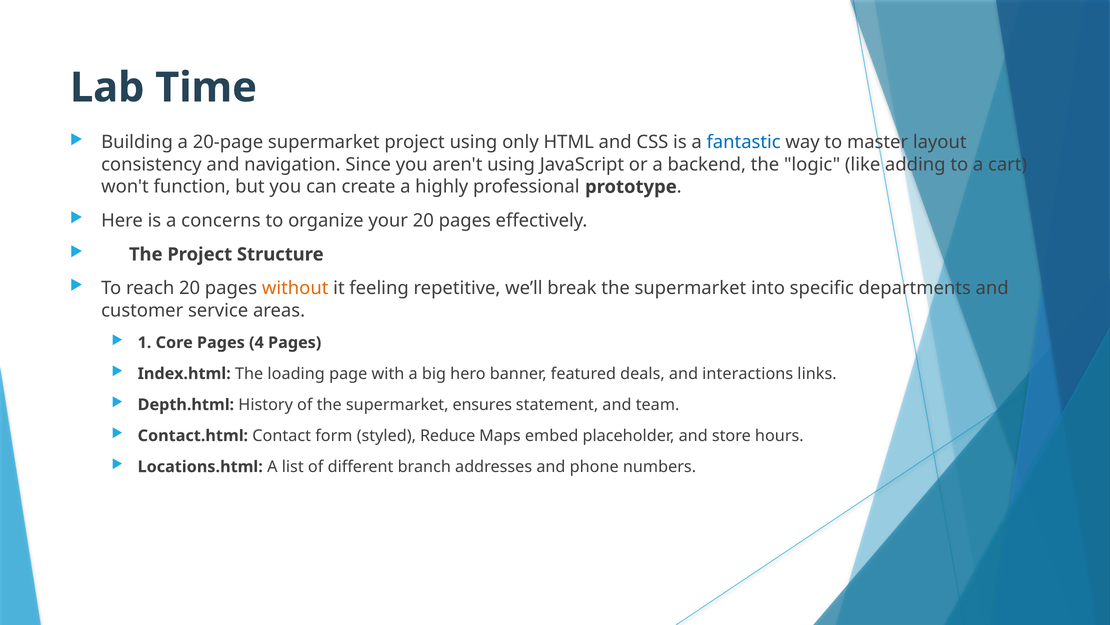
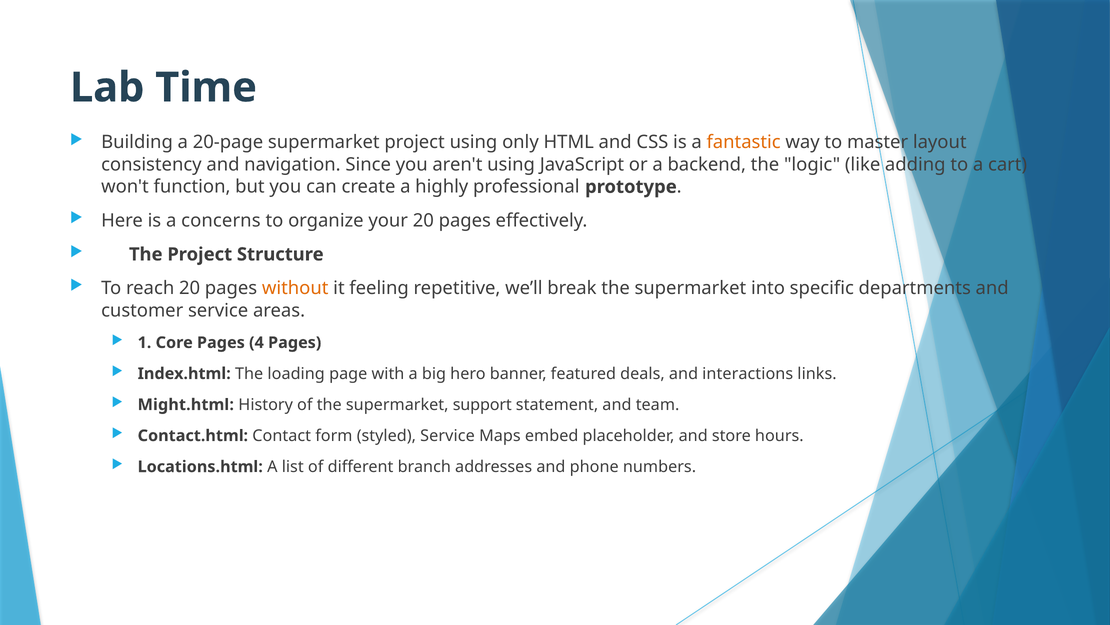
fantastic colour: blue -> orange (744, 142)
Depth.html: Depth.html -> Might.html (186, 404)
ensures: ensures -> support (482, 404)
styled Reduce: Reduce -> Service (448, 435)
